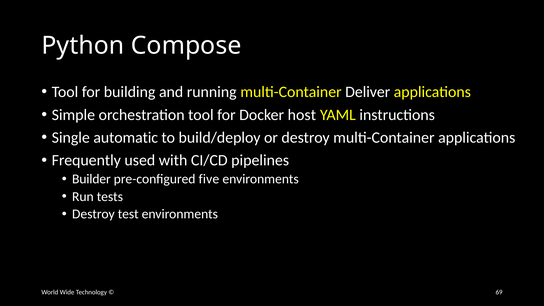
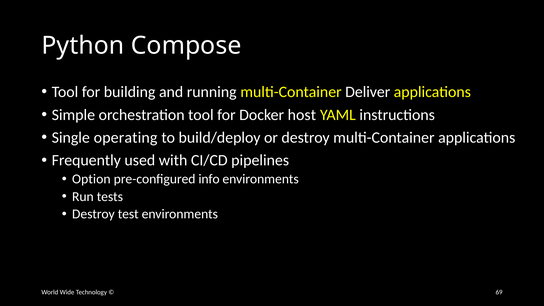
automatic: automatic -> operating (126, 138)
Builder: Builder -> Option (91, 179)
five: five -> info (209, 179)
